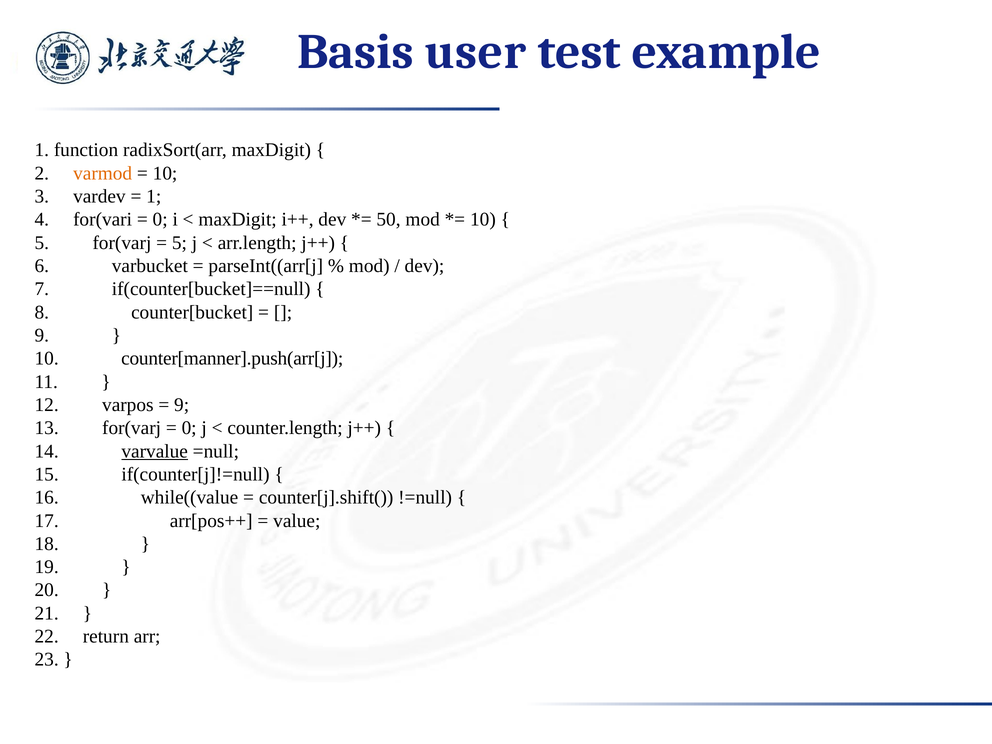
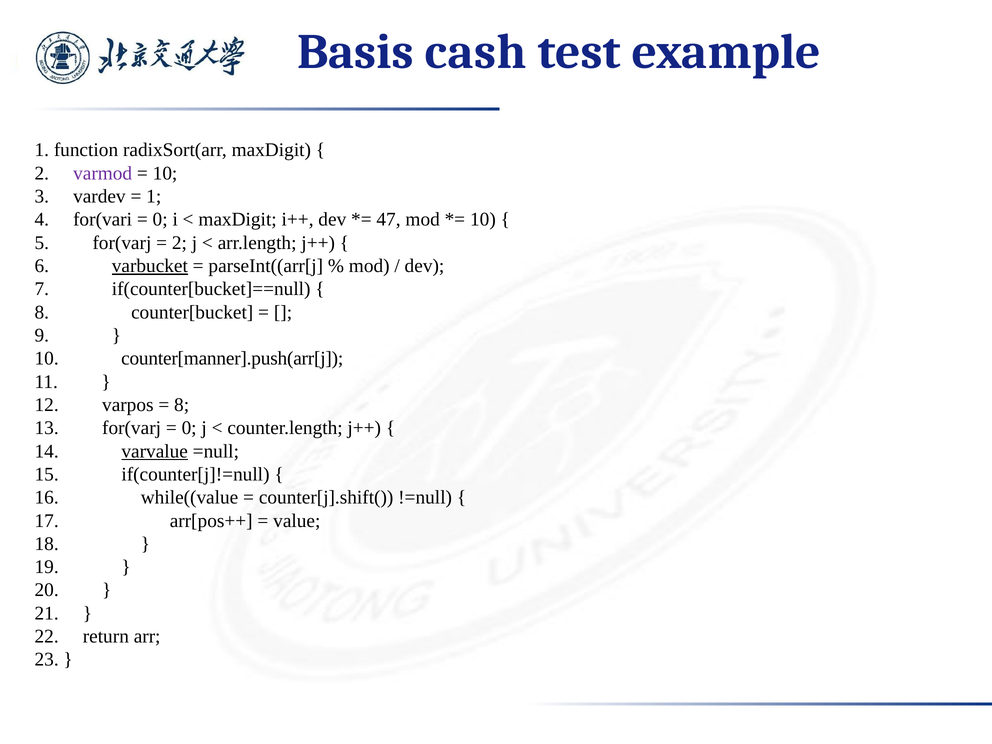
user: user -> cash (476, 52)
varmod colour: orange -> purple (103, 173)
50: 50 -> 47 (389, 220)
5: 5 -> 2 (179, 243)
varbucket underline: none -> present (150, 266)
9: 9 -> 8 (182, 405)
